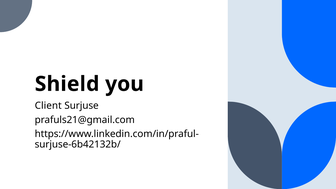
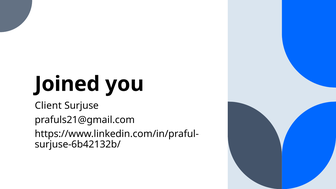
Shield: Shield -> Joined (67, 84)
